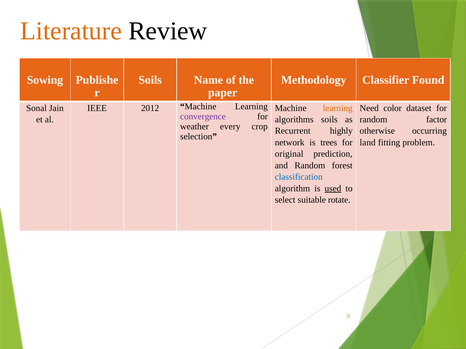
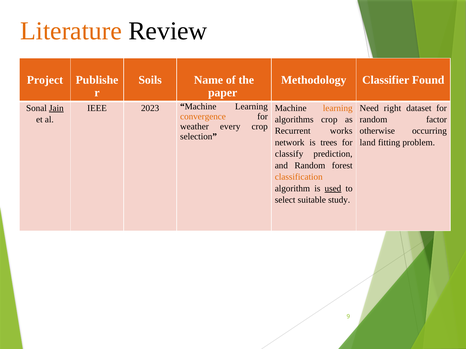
Sowing: Sowing -> Project (45, 80)
Jain underline: none -> present (56, 108)
2012: 2012 -> 2023 (150, 108)
color: color -> right (392, 108)
convergence colour: purple -> orange (203, 117)
algorithms soils: soils -> crop (329, 120)
highly: highly -> works (341, 131)
original: original -> classify (289, 154)
classification colour: blue -> orange (299, 177)
rotate: rotate -> study (339, 200)
